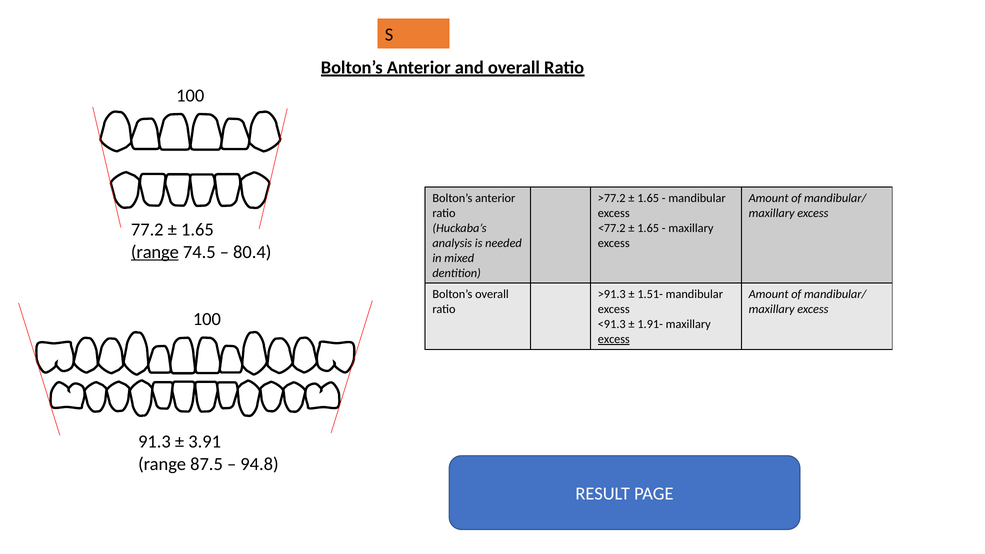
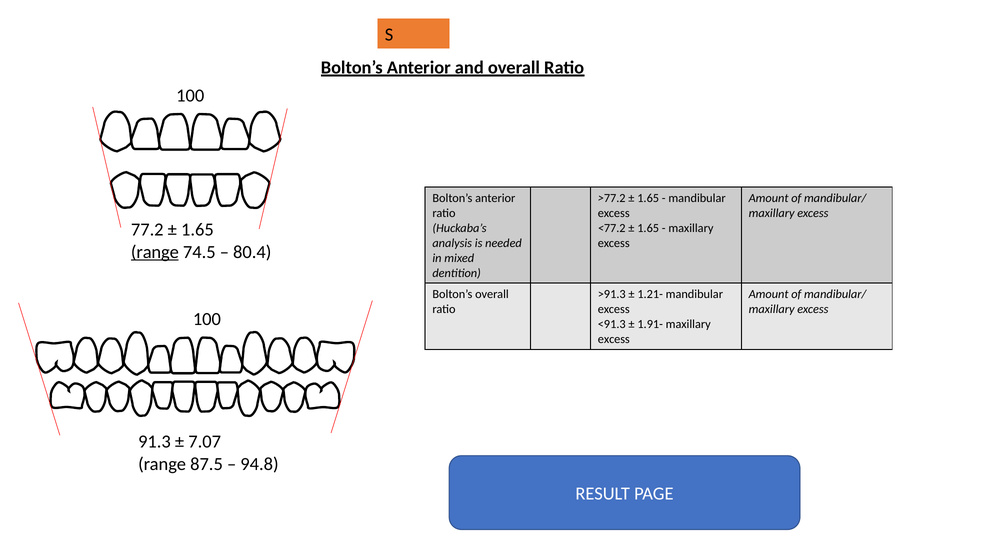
1.51-: 1.51- -> 1.21- (650, 294)
excess underline: present -> none (614, 339)
3.91: 3.91 -> 7.07 (205, 442)
